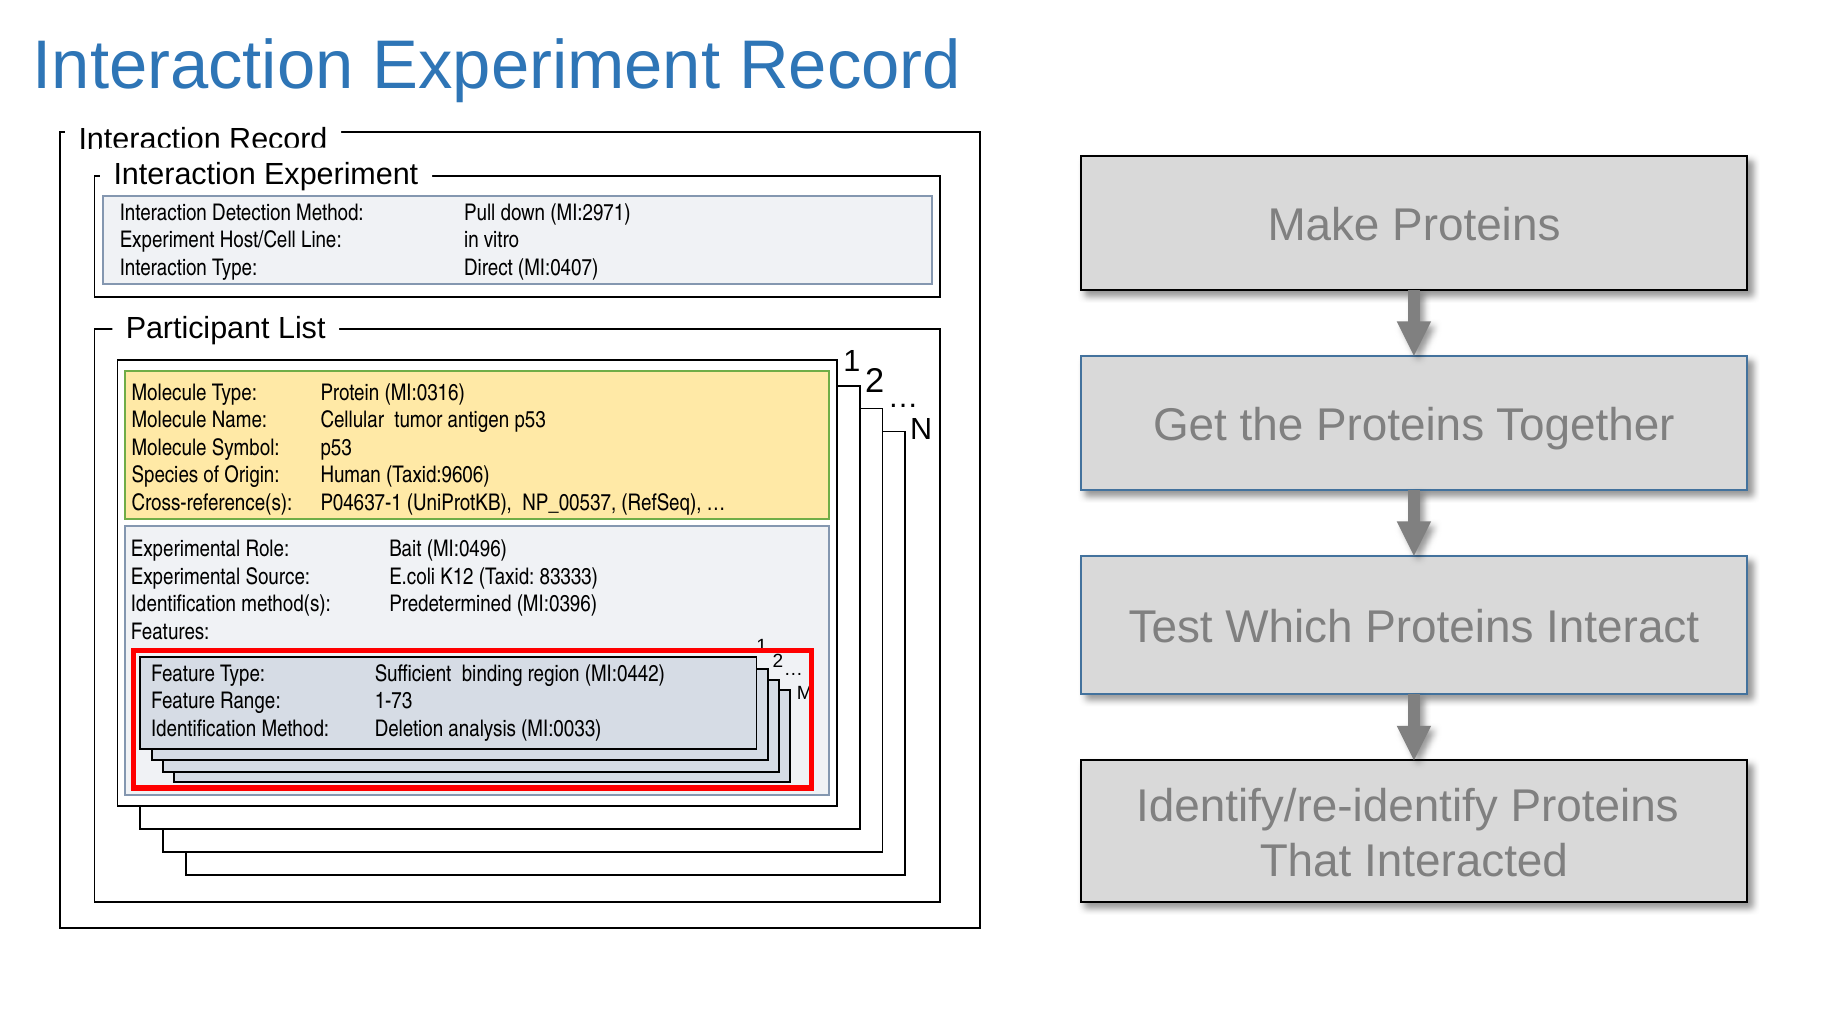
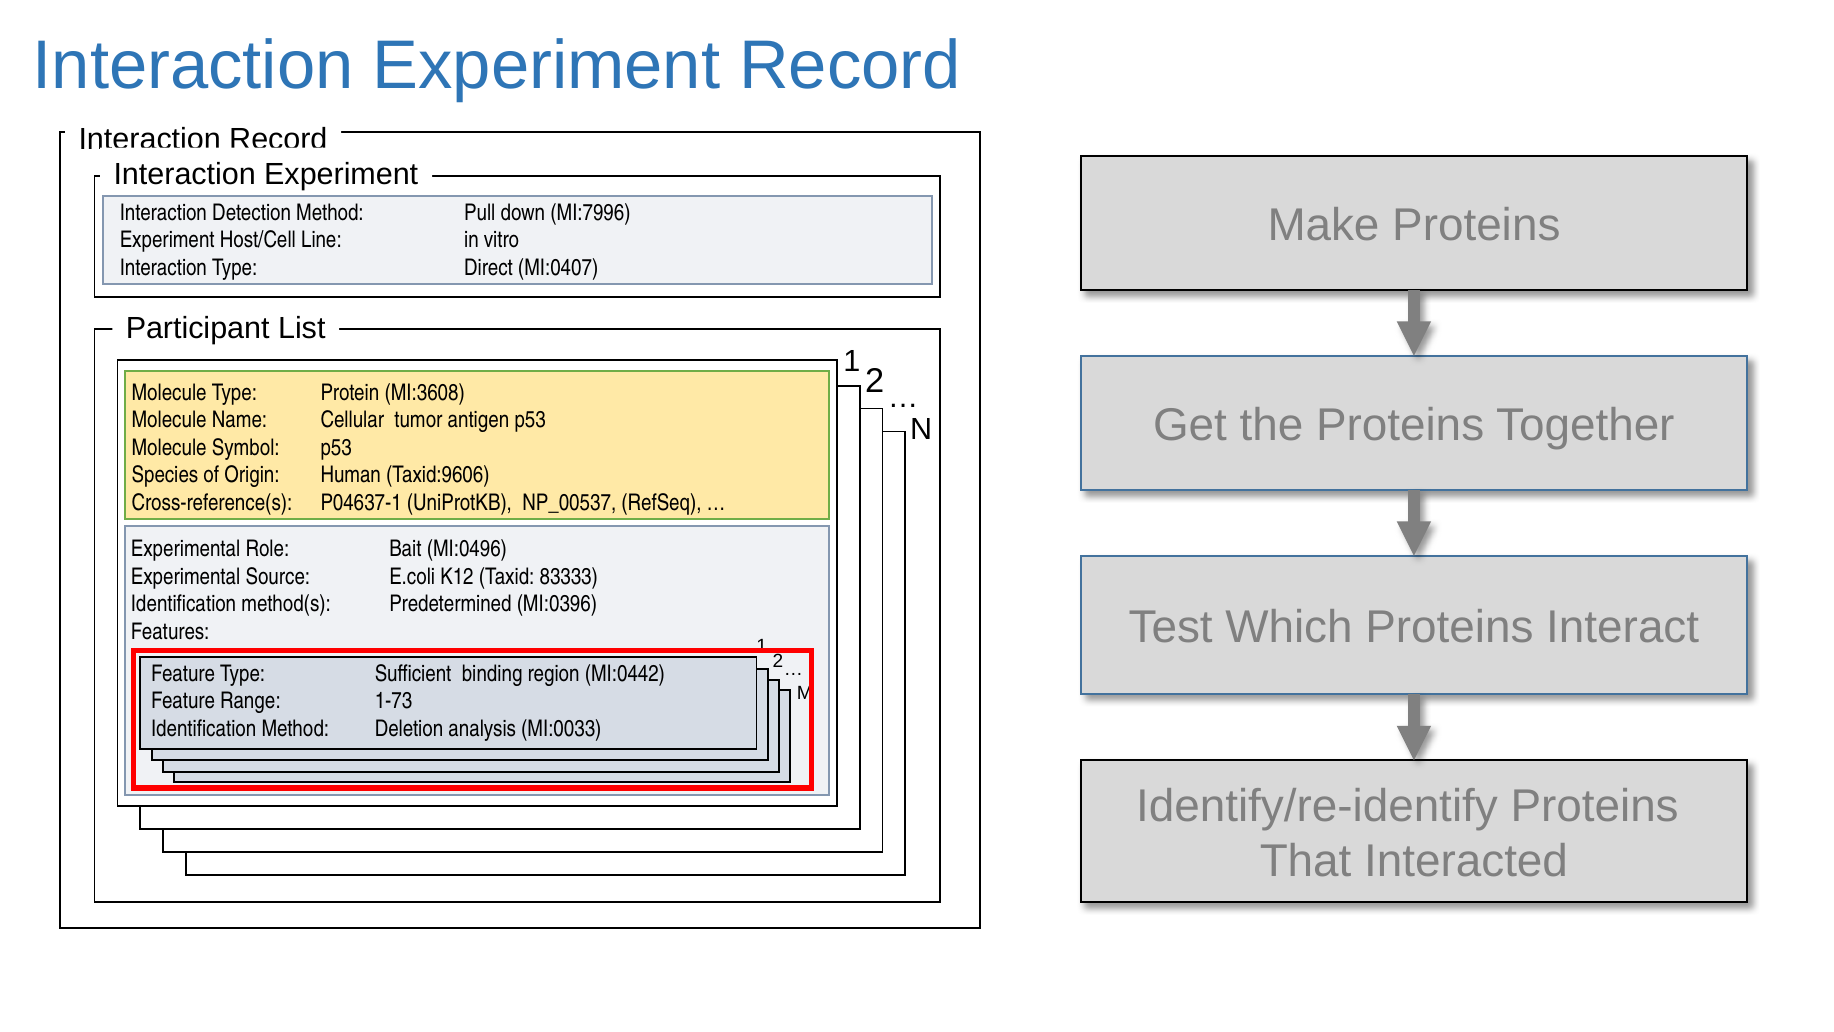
MI:2971: MI:2971 -> MI:7996 (590, 213)
MI:0316: MI:0316 -> MI:3608 (425, 393)
